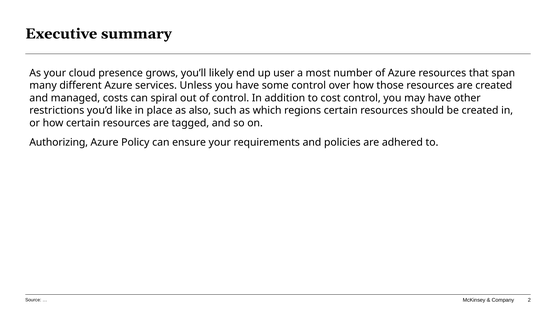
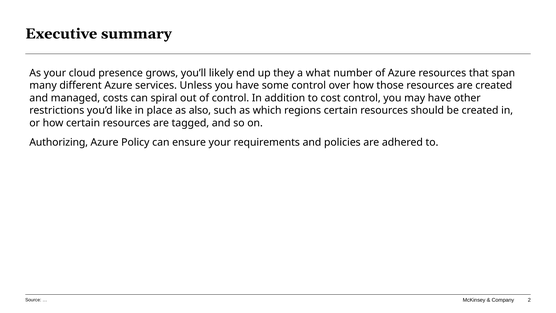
user: user -> they (284, 73)
most: most -> what (318, 73)
